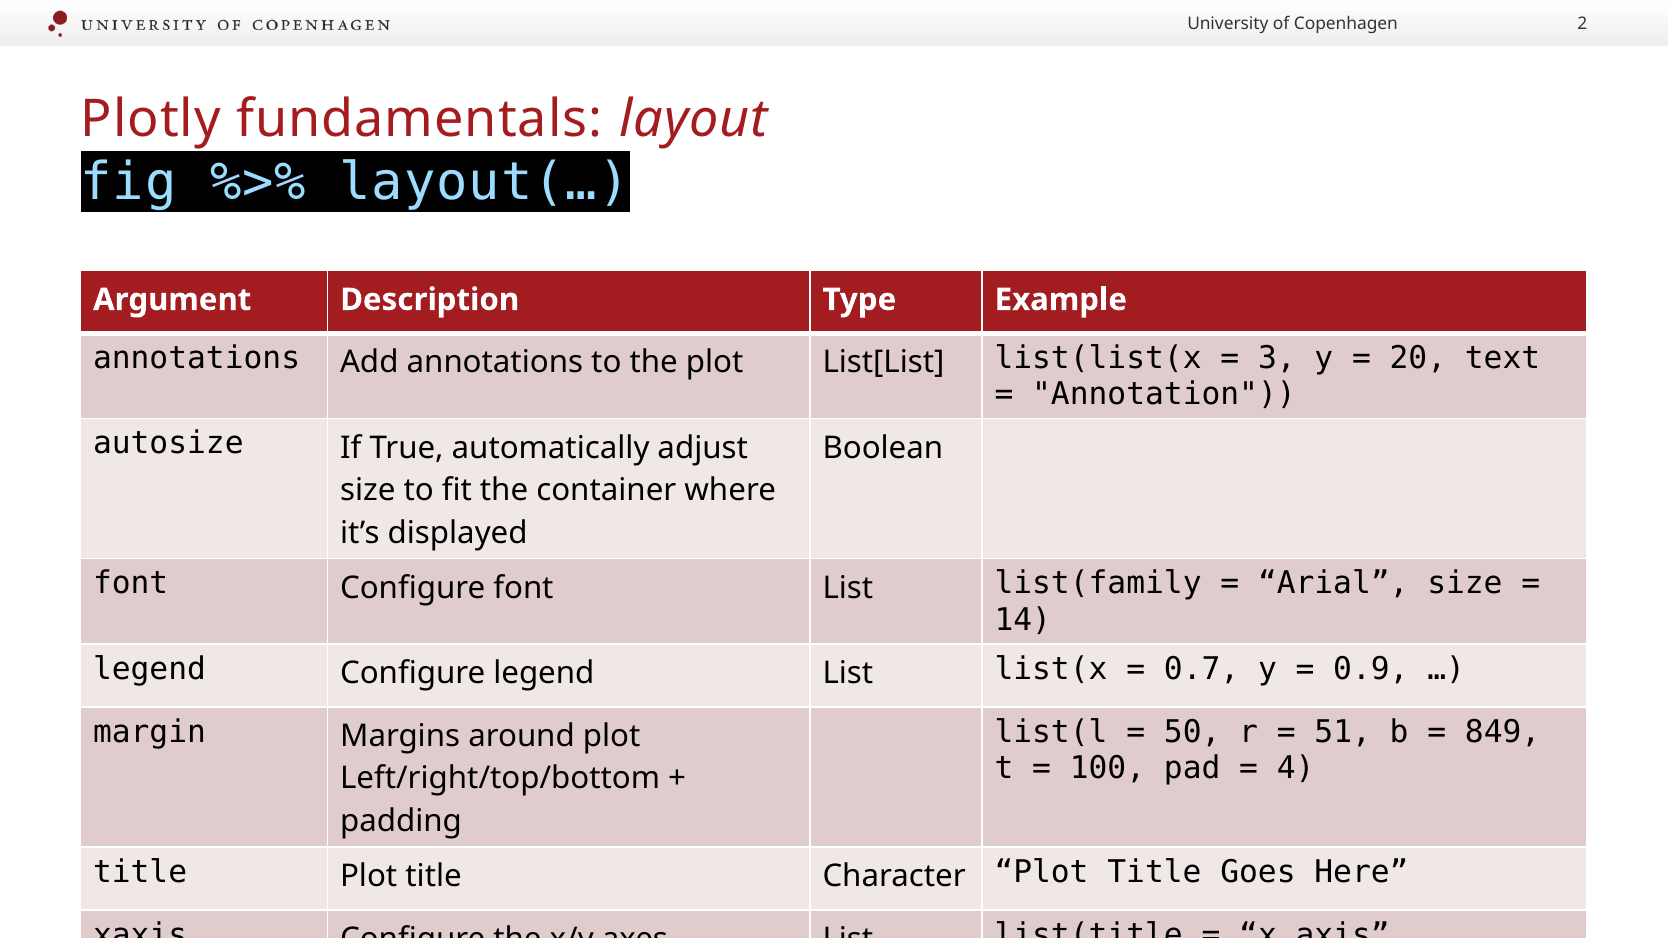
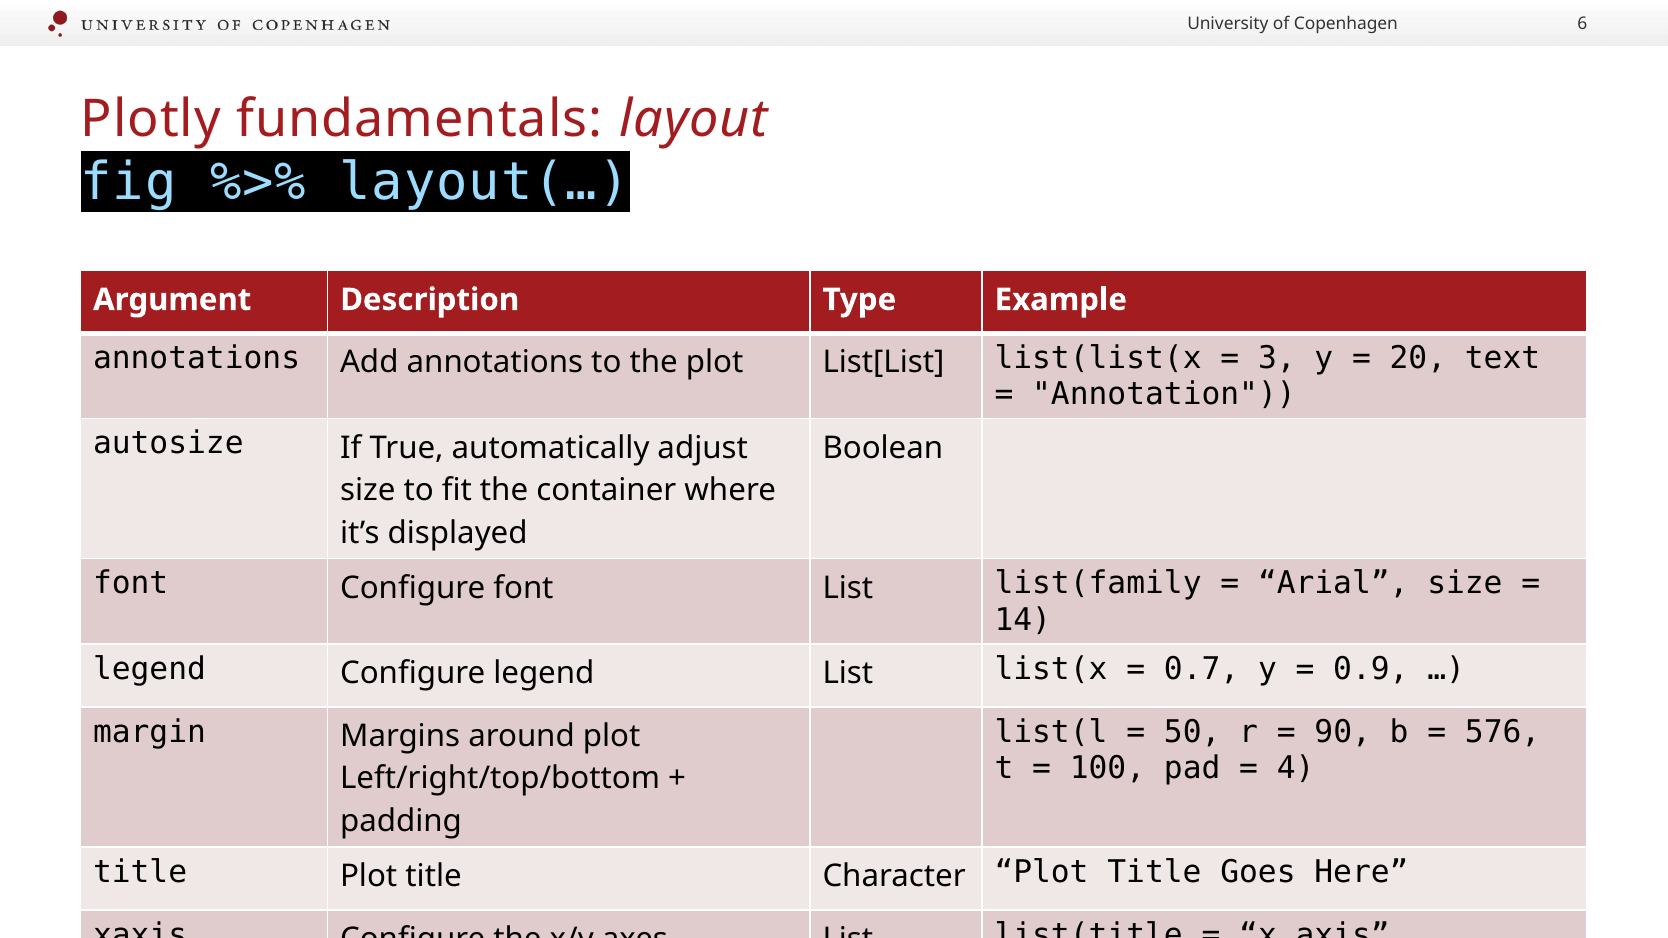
2: 2 -> 6 (1582, 24)
51: 51 -> 90 (1343, 732)
849: 849 -> 576 (1503, 732)
